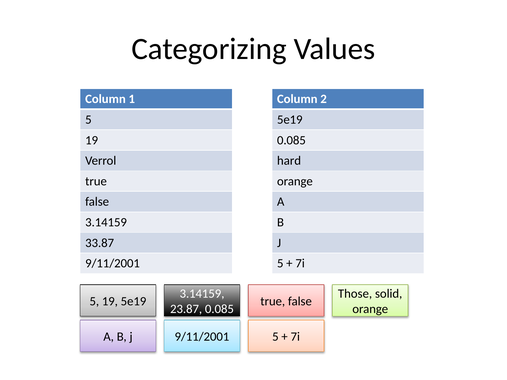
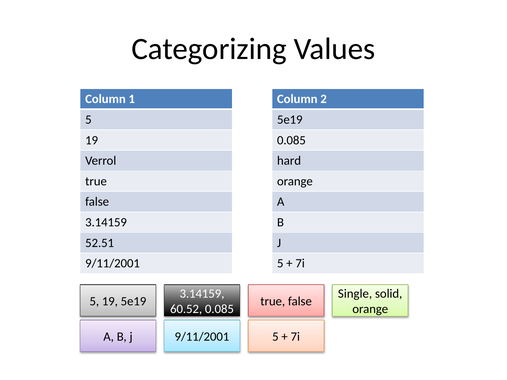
33.87: 33.87 -> 52.51 (100, 243)
Those: Those -> Single (355, 294)
23.87: 23.87 -> 60.52 (186, 309)
